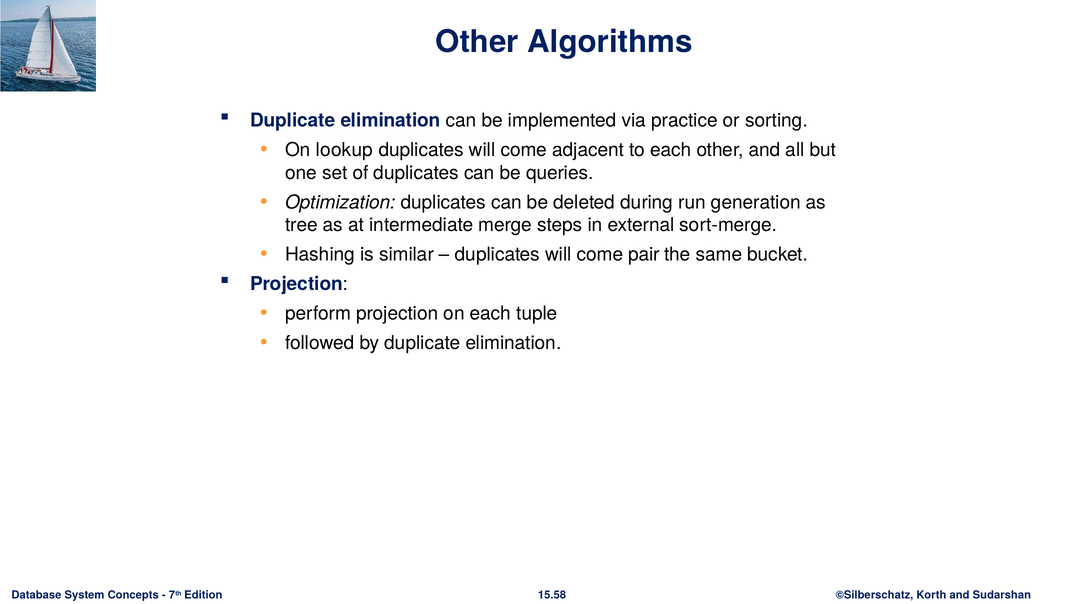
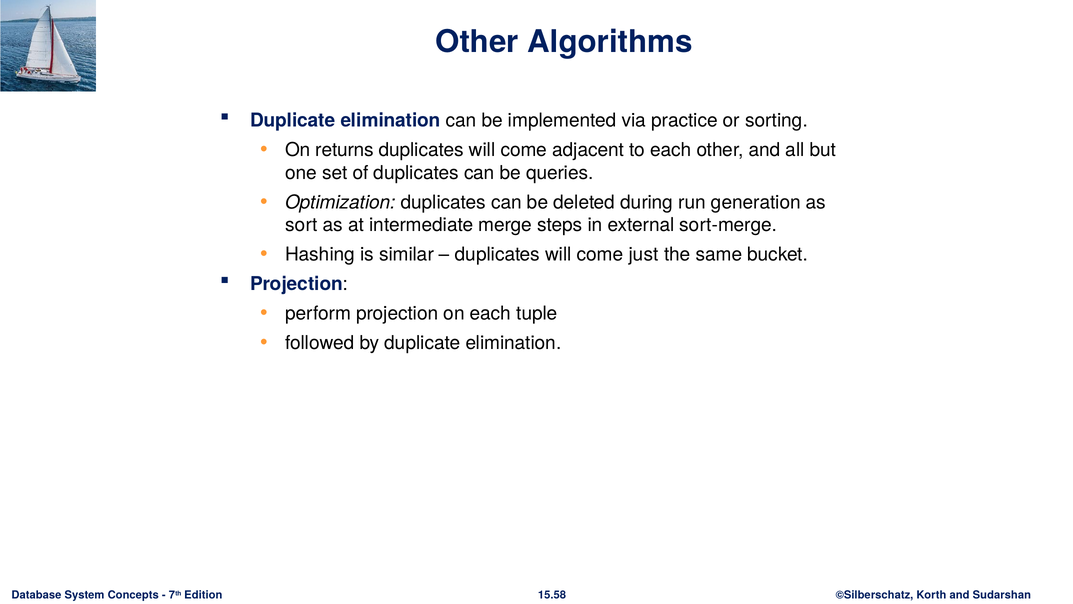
lookup: lookup -> returns (345, 150)
tree: tree -> sort (301, 225)
pair: pair -> just (644, 254)
